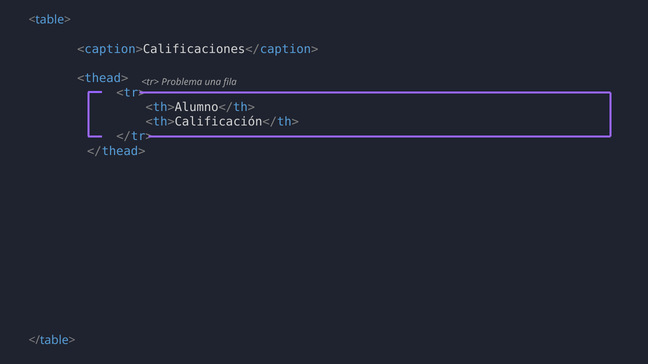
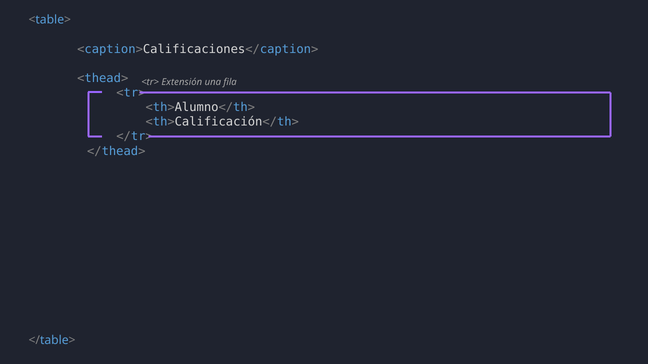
Problema: Problema -> Extensión (182, 82)
